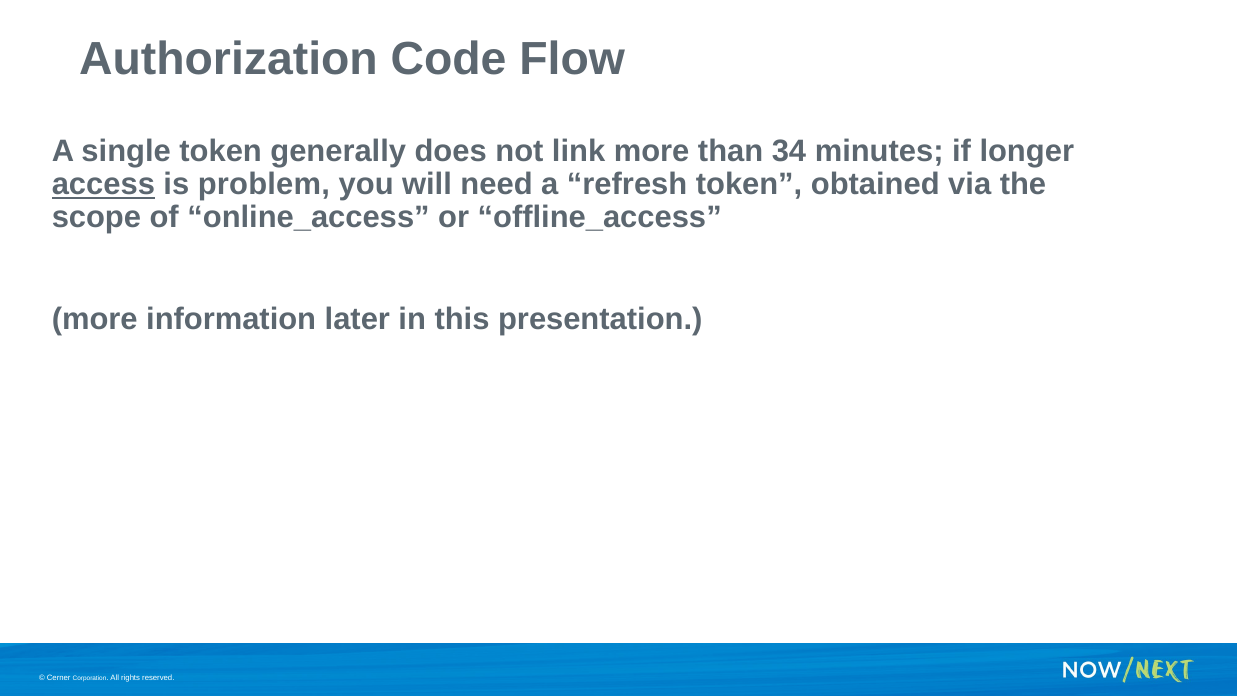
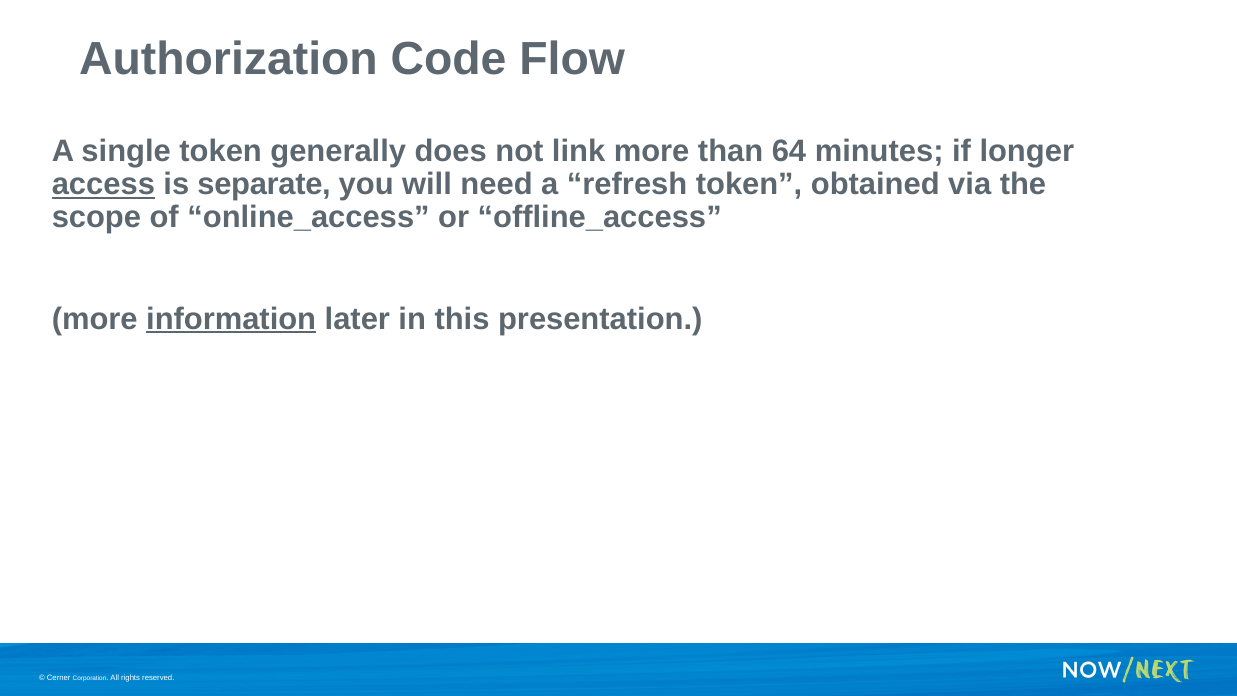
34: 34 -> 64 (789, 151)
problem: problem -> separate (264, 184)
information underline: none -> present (231, 319)
